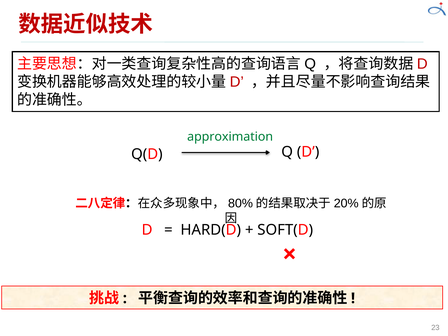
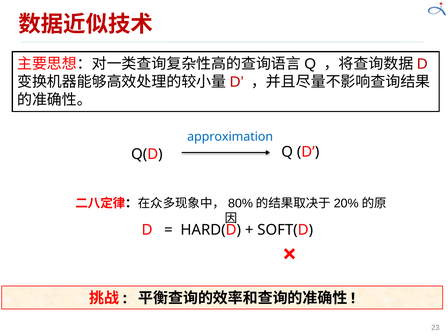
approximation colour: green -> blue (230, 137)
